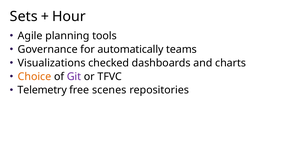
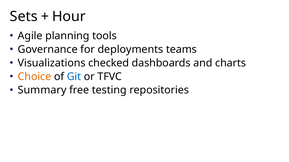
automatically: automatically -> deployments (130, 50)
Git colour: purple -> blue (74, 77)
Telemetry: Telemetry -> Summary (42, 90)
scenes: scenes -> testing (109, 90)
